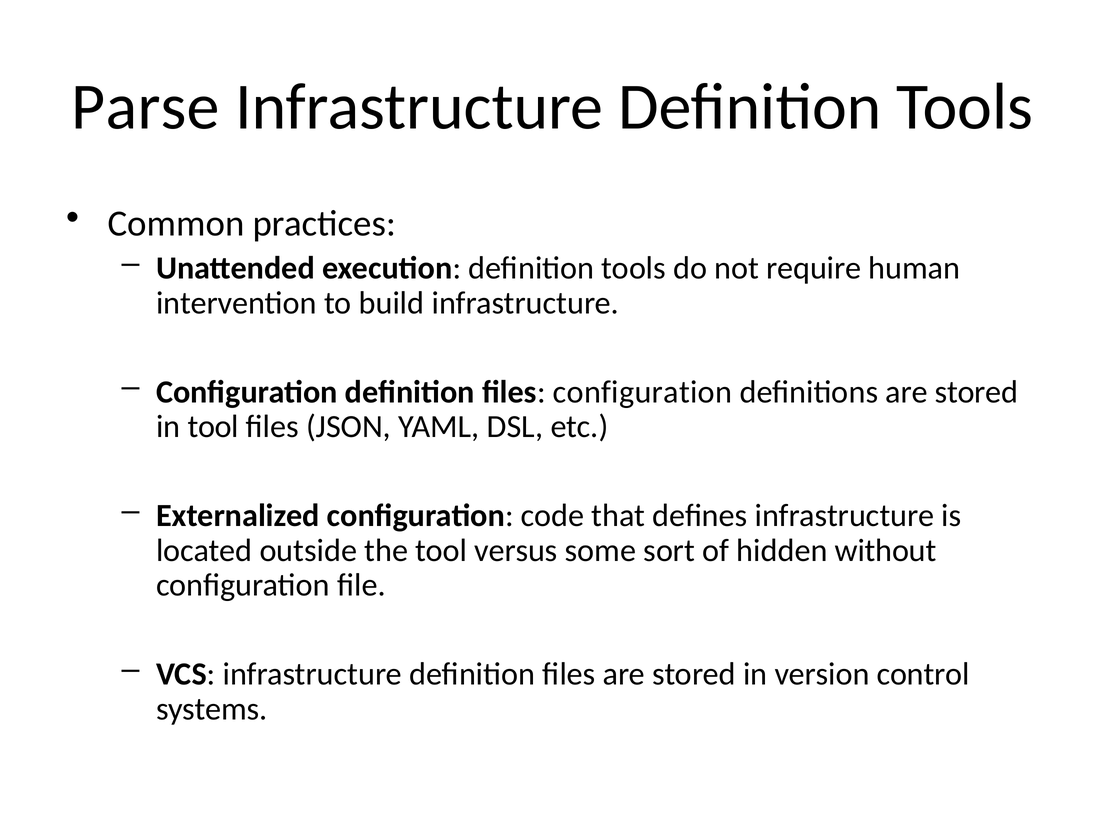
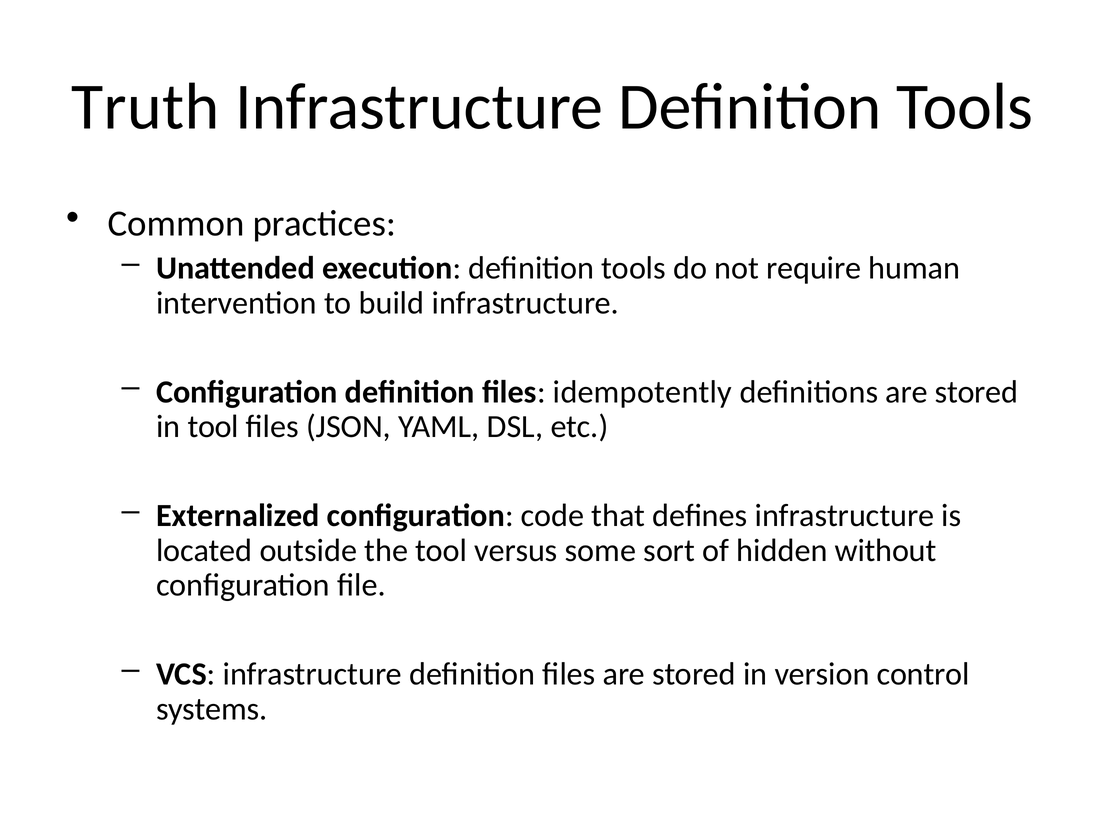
Parse: Parse -> Truth (145, 107)
files configuration: configuration -> idempotently (642, 392)
